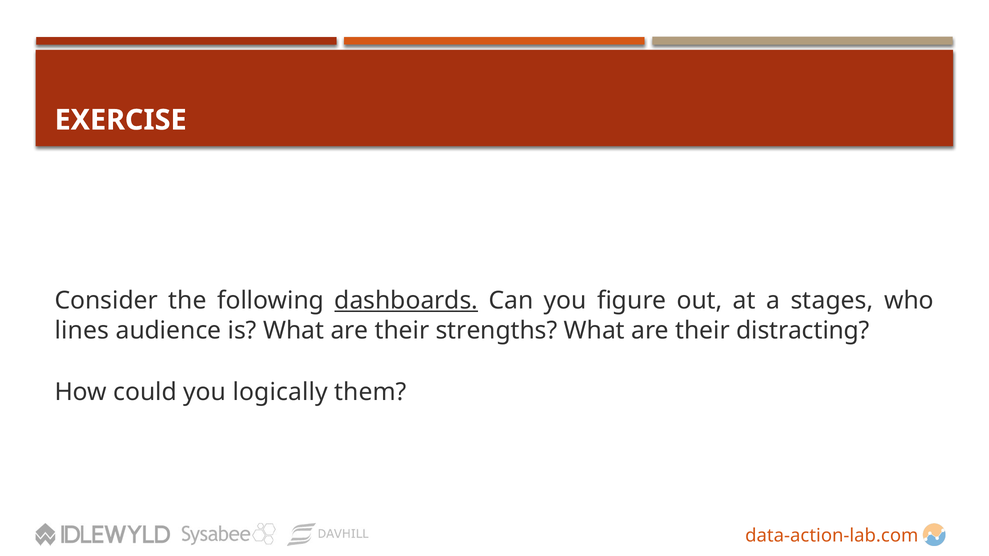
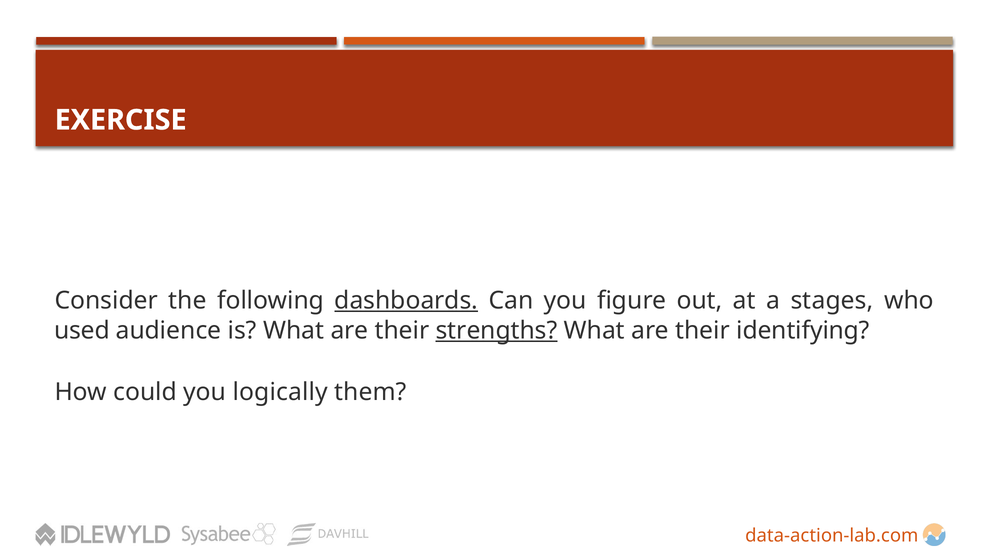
lines: lines -> used (82, 331)
strengths underline: none -> present (497, 331)
distracting: distracting -> identifying (803, 331)
